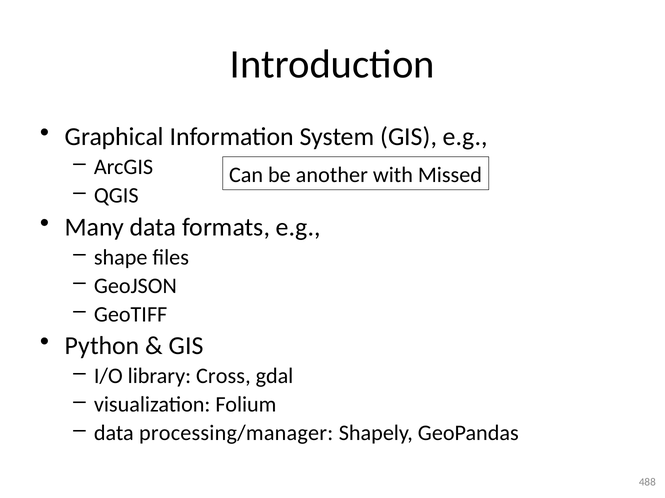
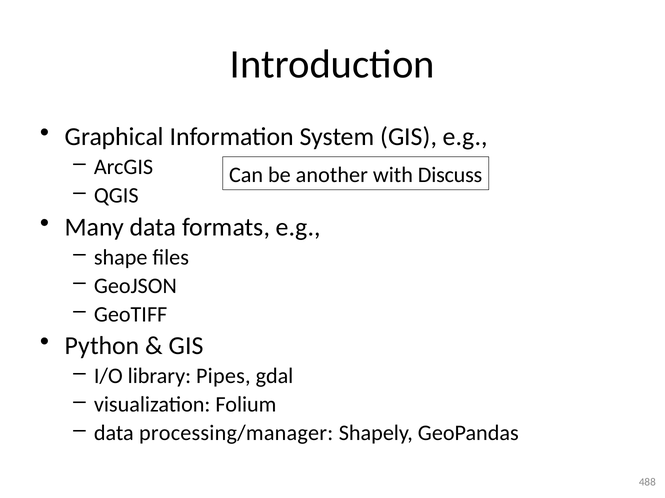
Missed: Missed -> Discuss (450, 175)
Cross: Cross -> Pipes (223, 377)
